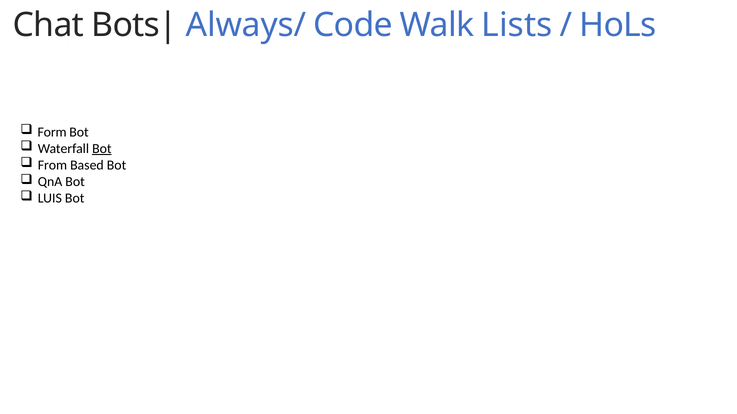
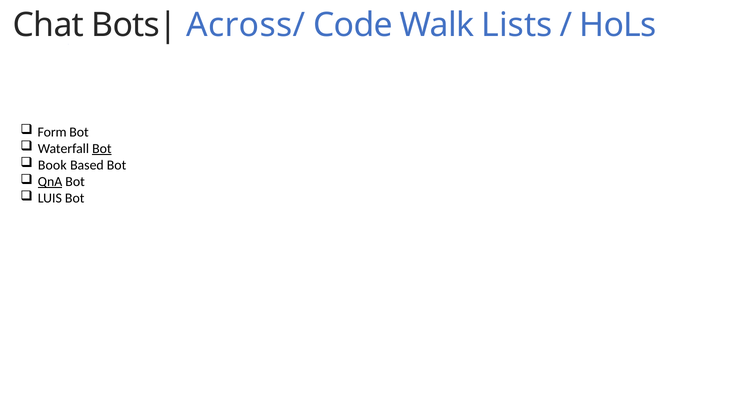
Always/: Always/ -> Across/ (246, 25)
From: From -> Book (52, 165)
QnA underline: none -> present (50, 182)
